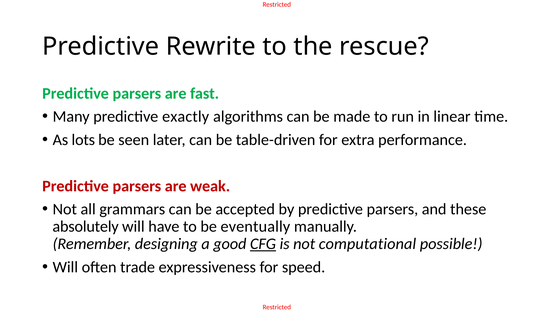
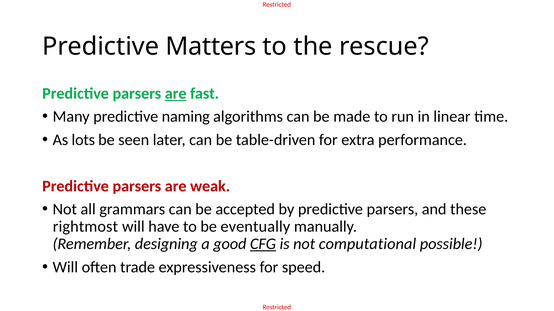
Rewrite: Rewrite -> Matters (211, 47)
are underline: none -> present (176, 94)
exactly: exactly -> naming (186, 117)
absolutely: absolutely -> rightmost (85, 227)
